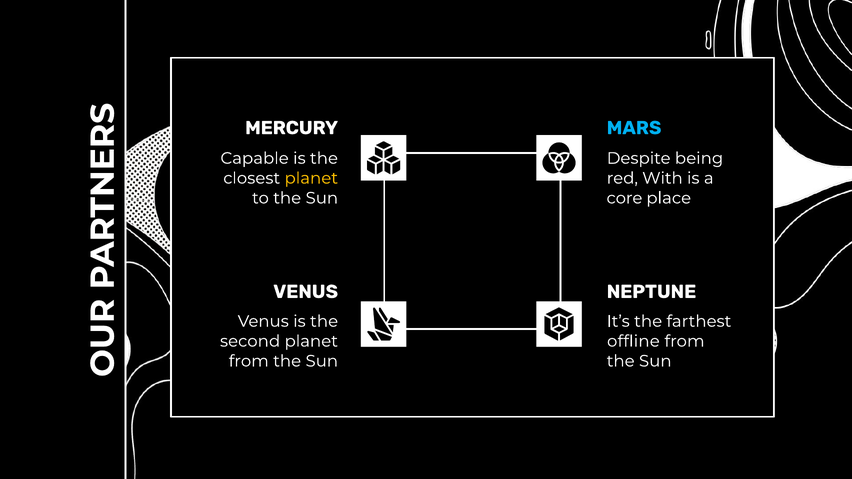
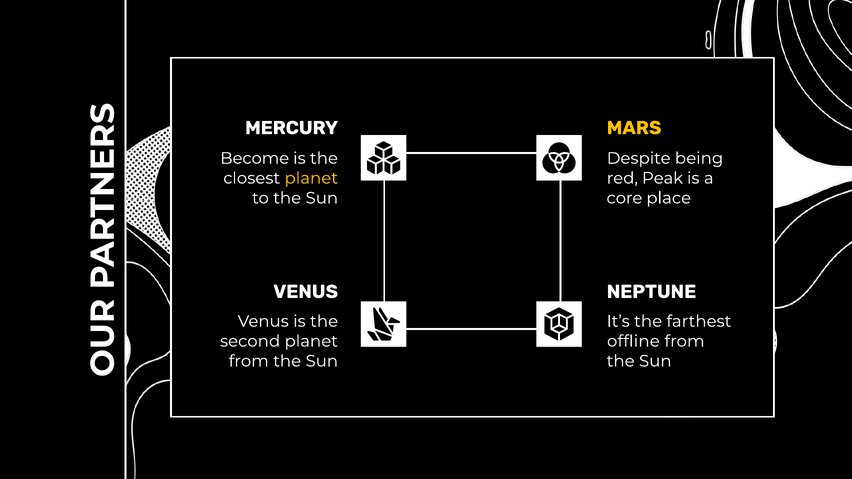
MARS colour: light blue -> yellow (634, 128)
Capable: Capable -> Become (255, 158)
With: With -> Peak (662, 178)
